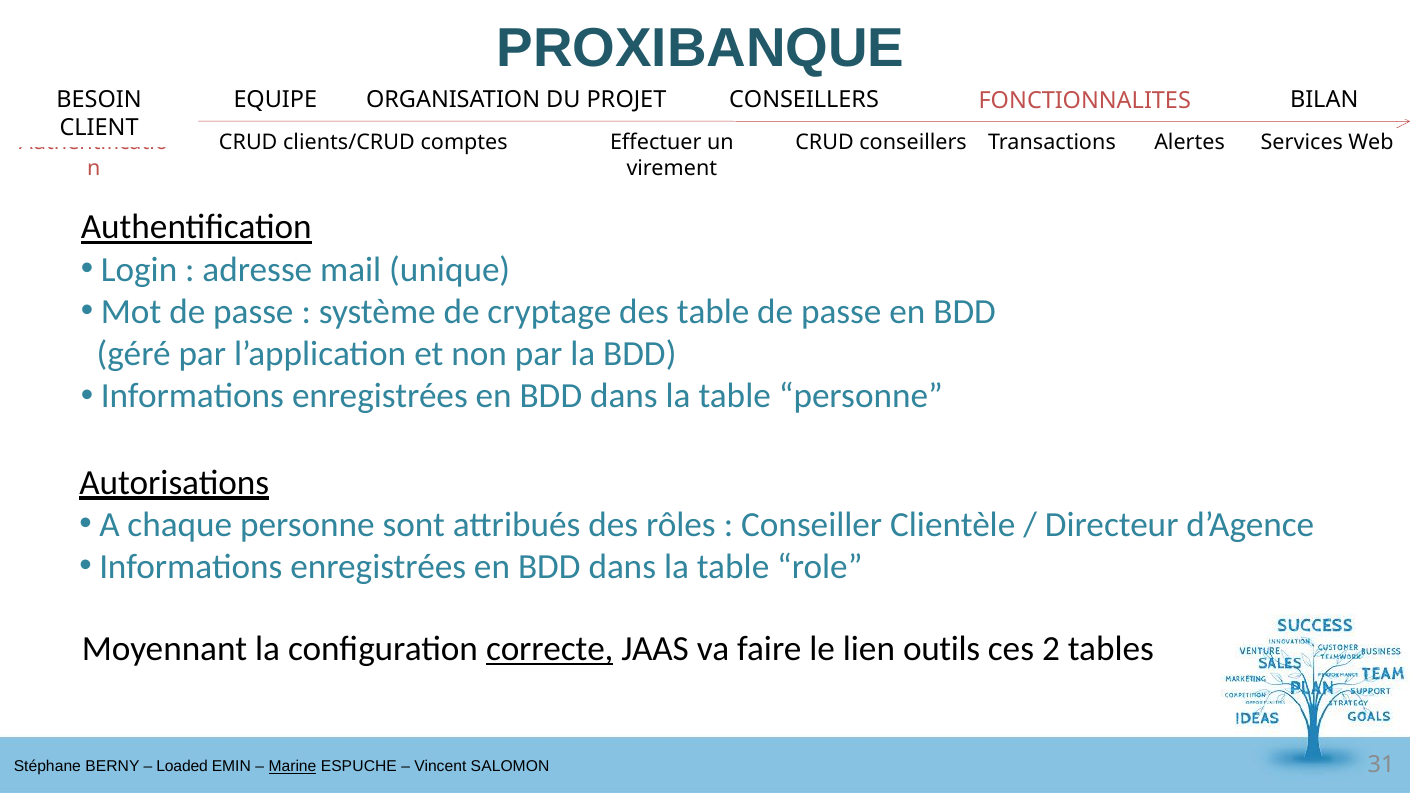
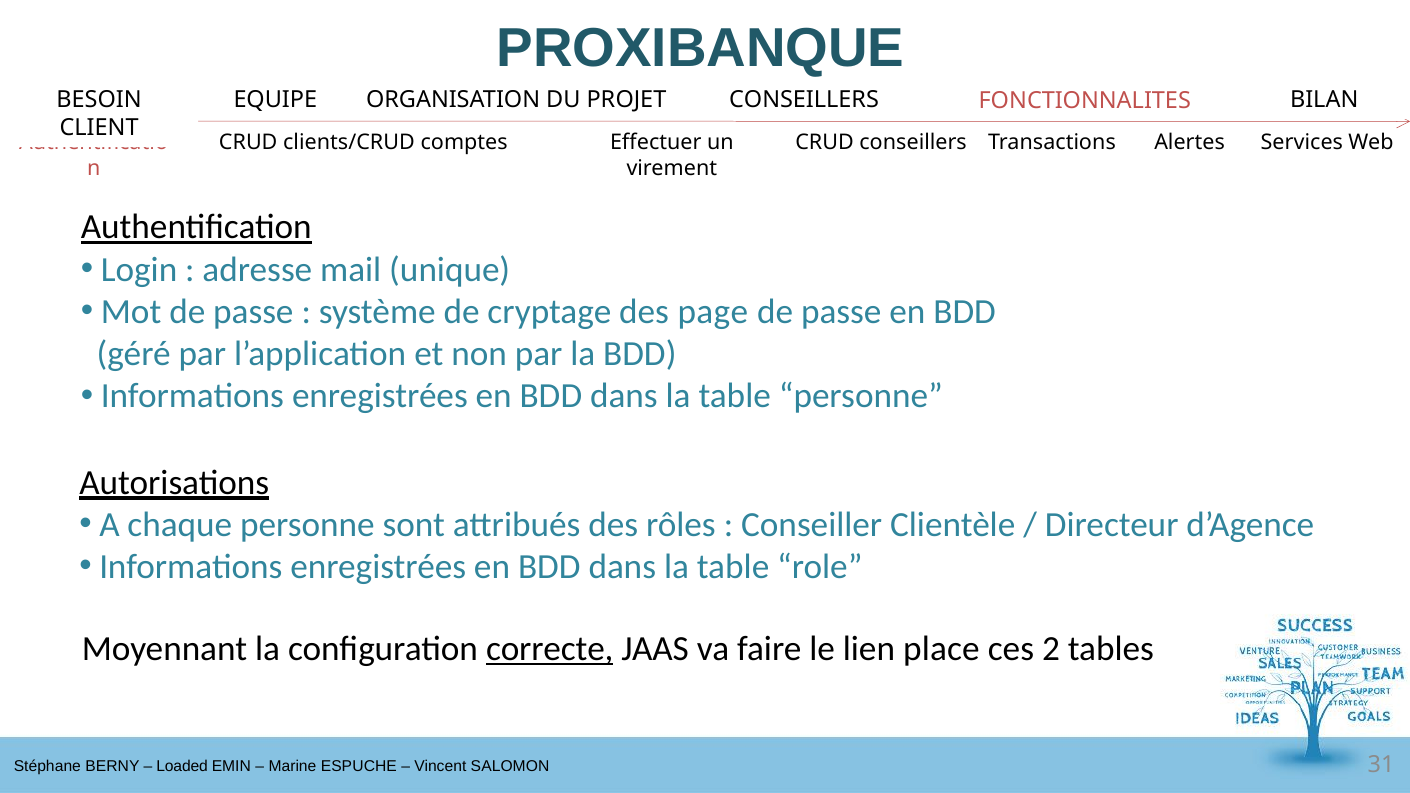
des table: table -> page (713, 312)
outils: outils -> place (941, 649)
Marine underline: present -> none (292, 766)
